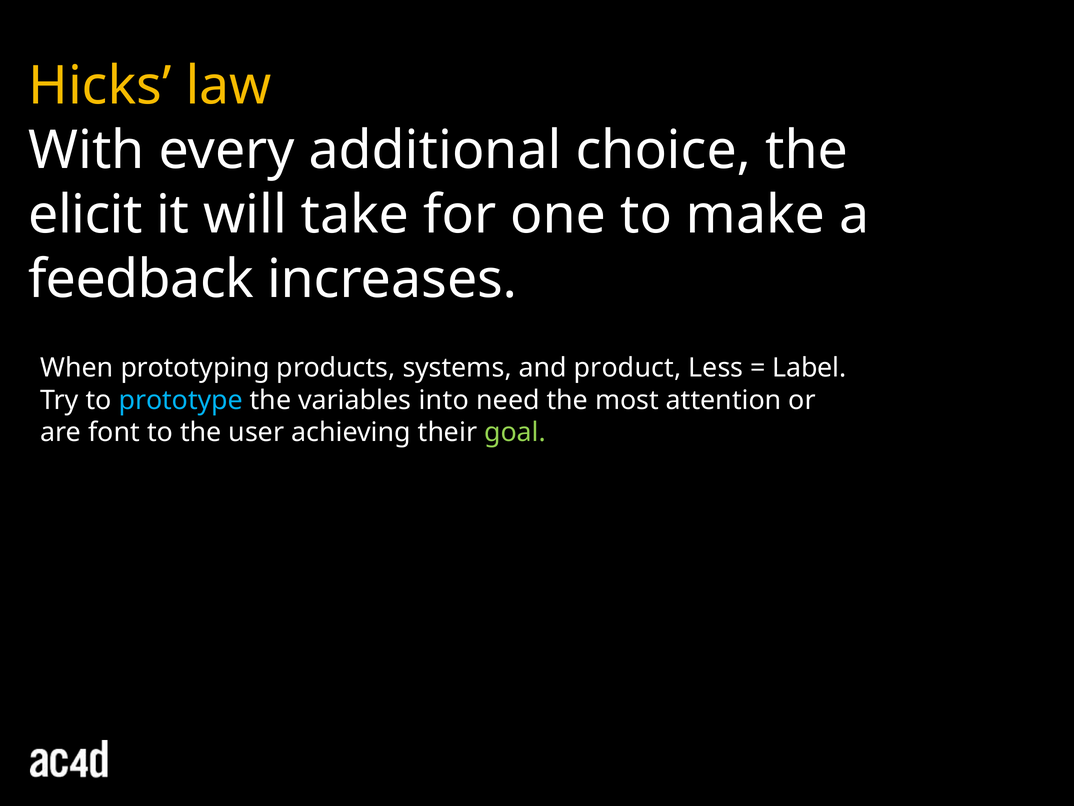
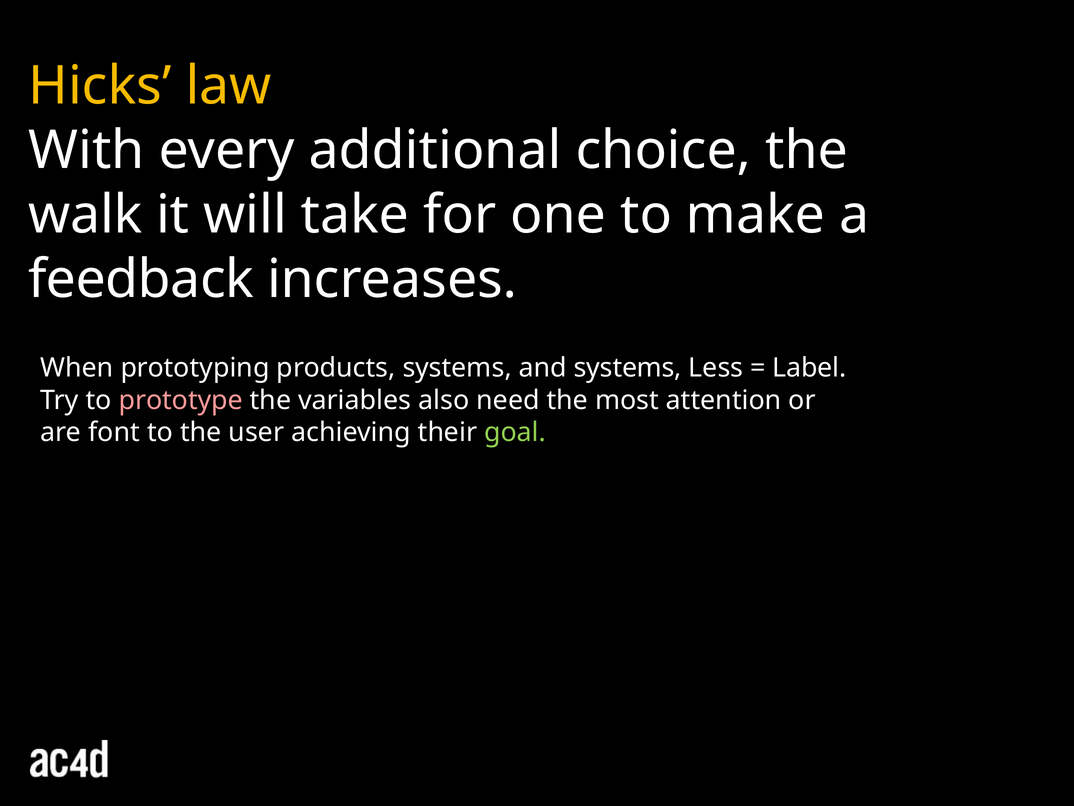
elicit: elicit -> walk (85, 215)
and product: product -> systems (628, 368)
prototype colour: light blue -> pink (181, 400)
into: into -> also (444, 400)
